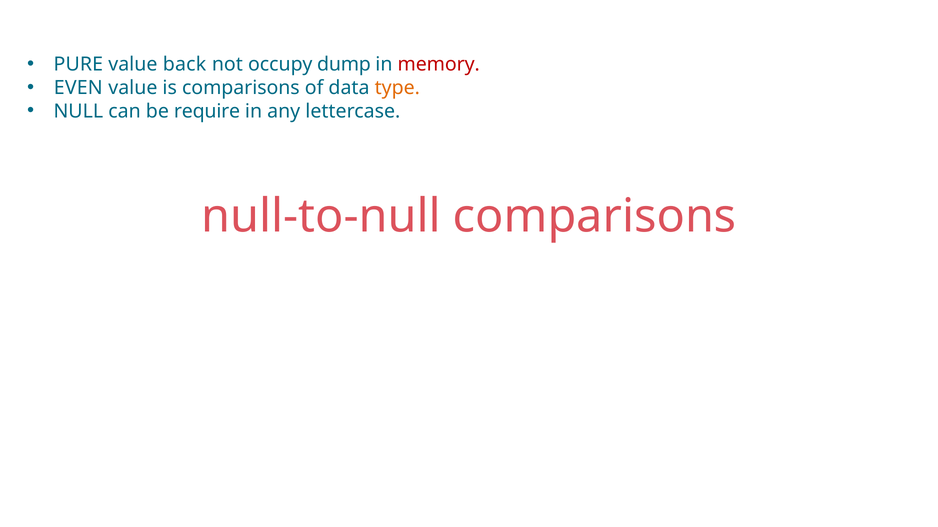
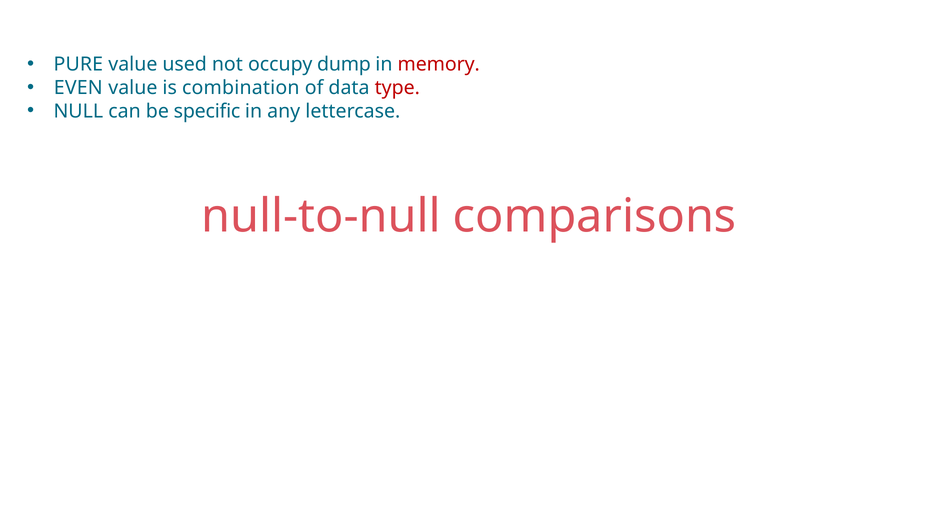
back: back -> used (185, 64)
is comparisons: comparisons -> combination (241, 88)
type colour: orange -> red (397, 88)
require: require -> specific (207, 111)
